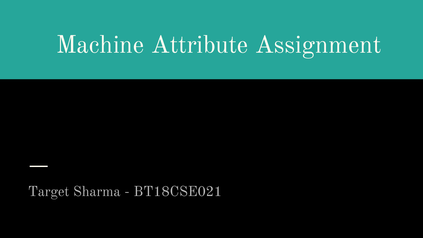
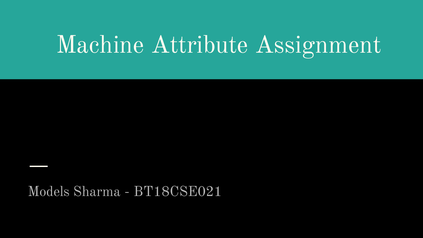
Target: Target -> Models (49, 191)
